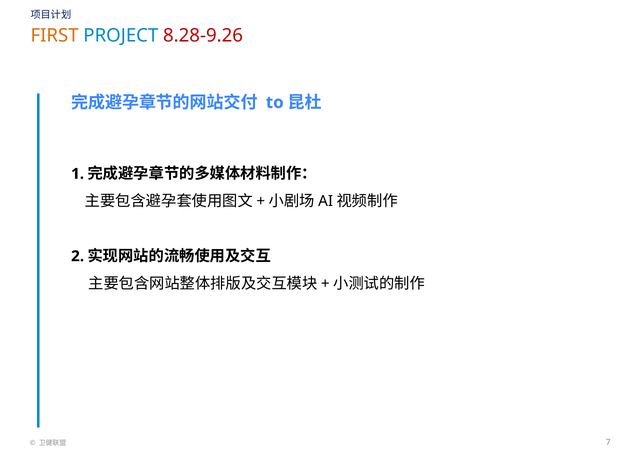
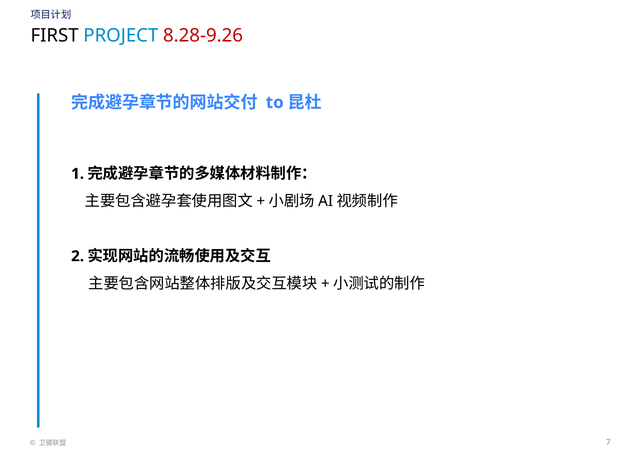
FIRST colour: orange -> black (55, 36)
